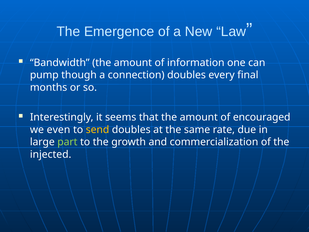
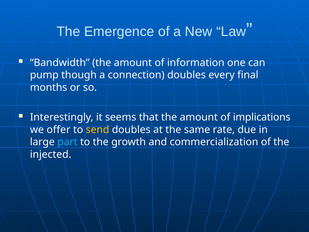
encouraged: encouraged -> implications (262, 117)
even: even -> offer (58, 130)
part colour: light green -> light blue (67, 142)
